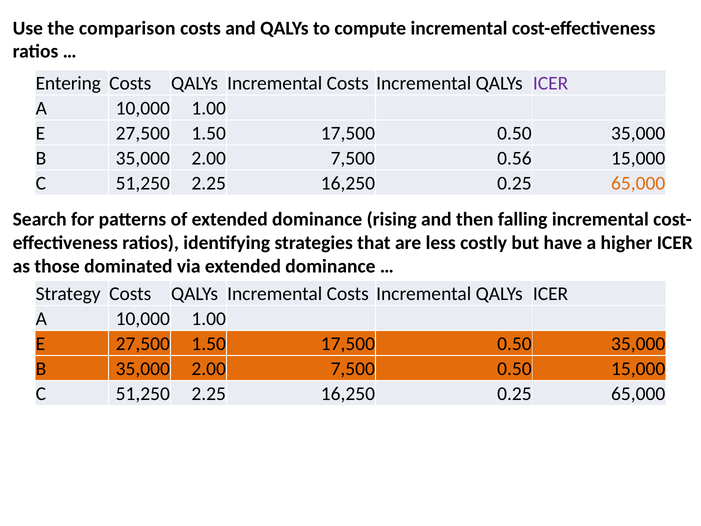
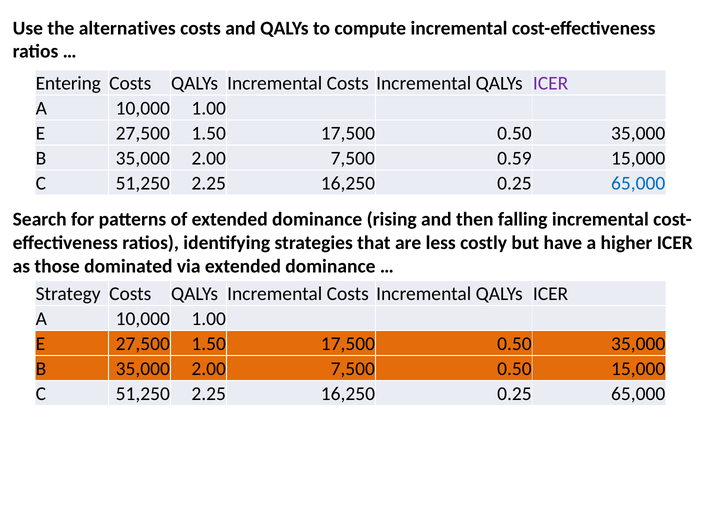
comparison: comparison -> alternatives (127, 28)
0.56: 0.56 -> 0.59 (514, 158)
65,000 colour: orange -> blue (638, 183)
